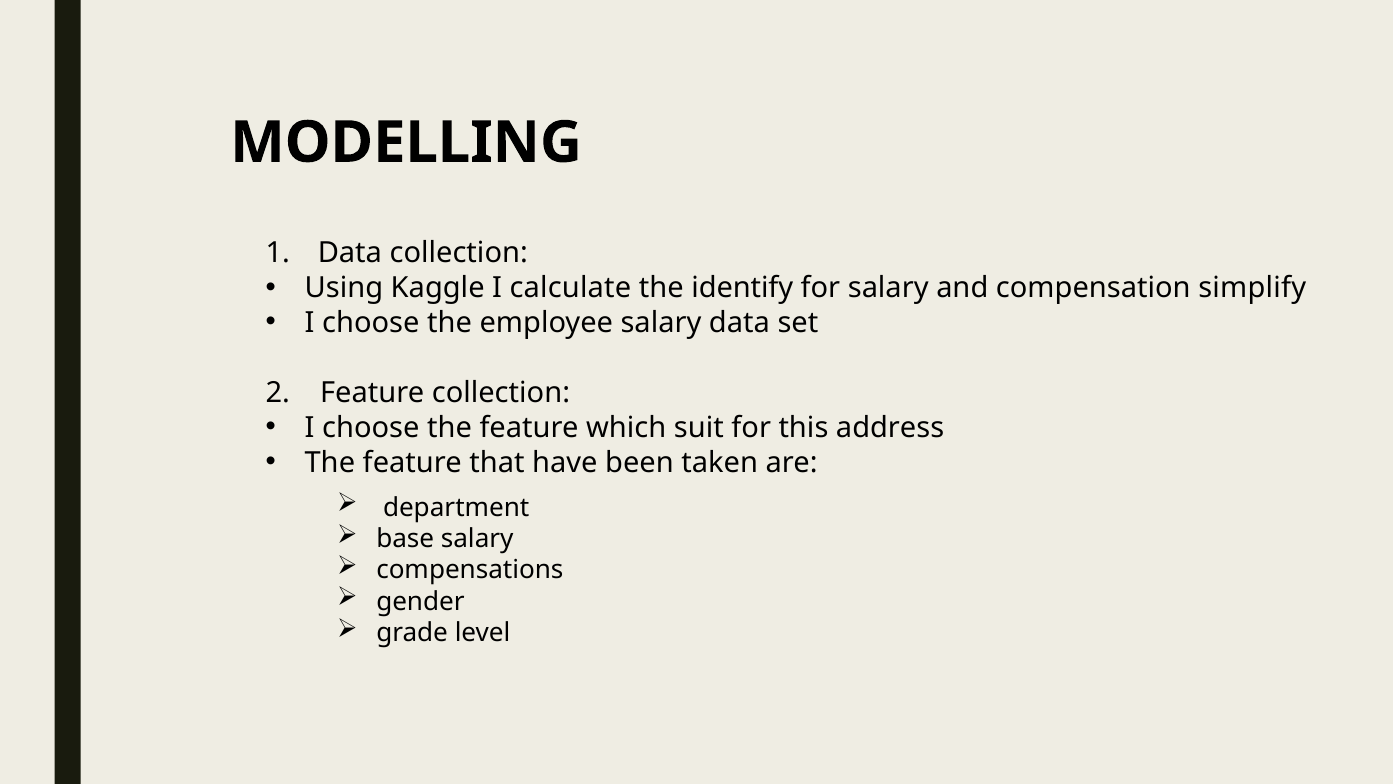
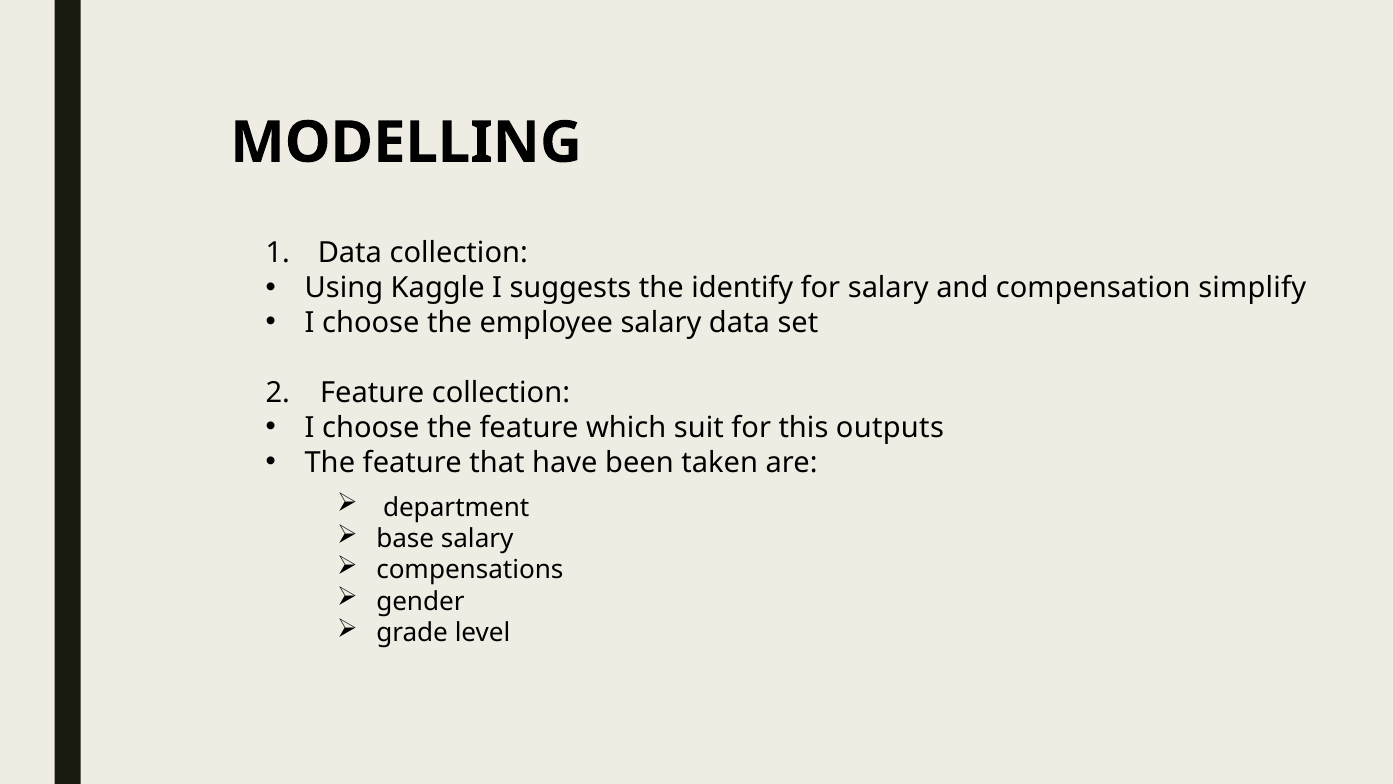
calculate: calculate -> suggests (571, 288)
address: address -> outputs (890, 427)
